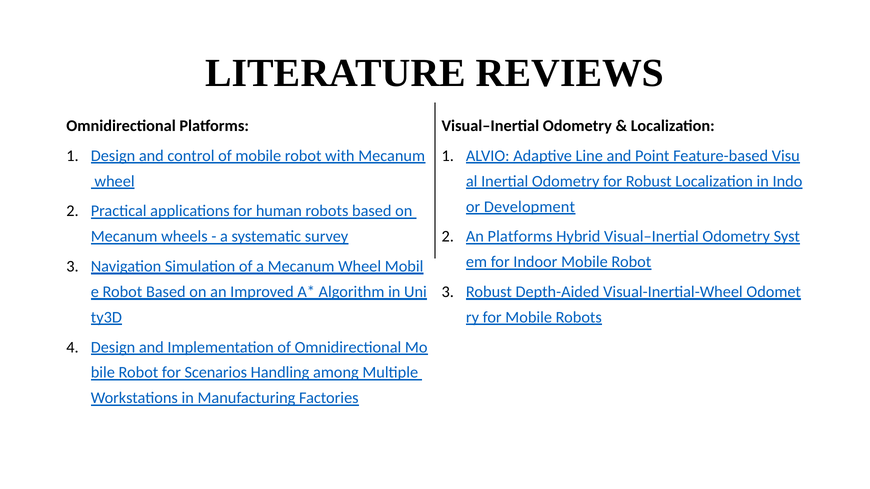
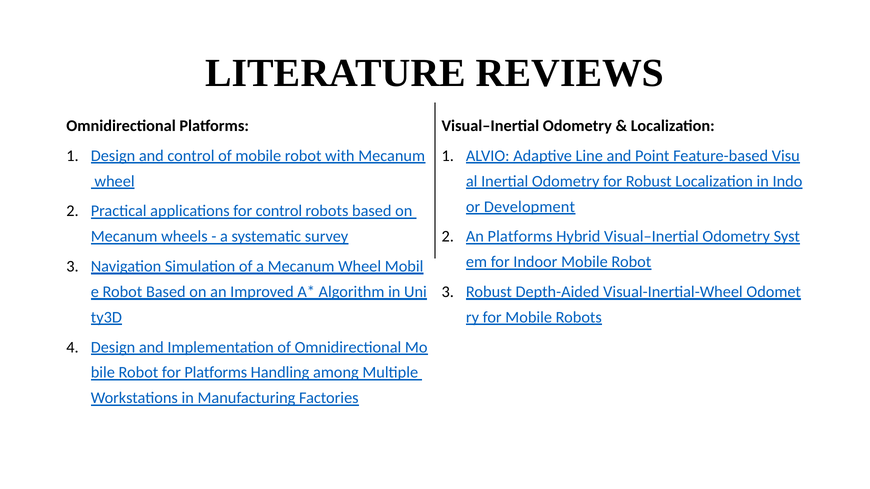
for human: human -> control (279, 211)
for Scenarios: Scenarios -> Platforms (216, 373)
